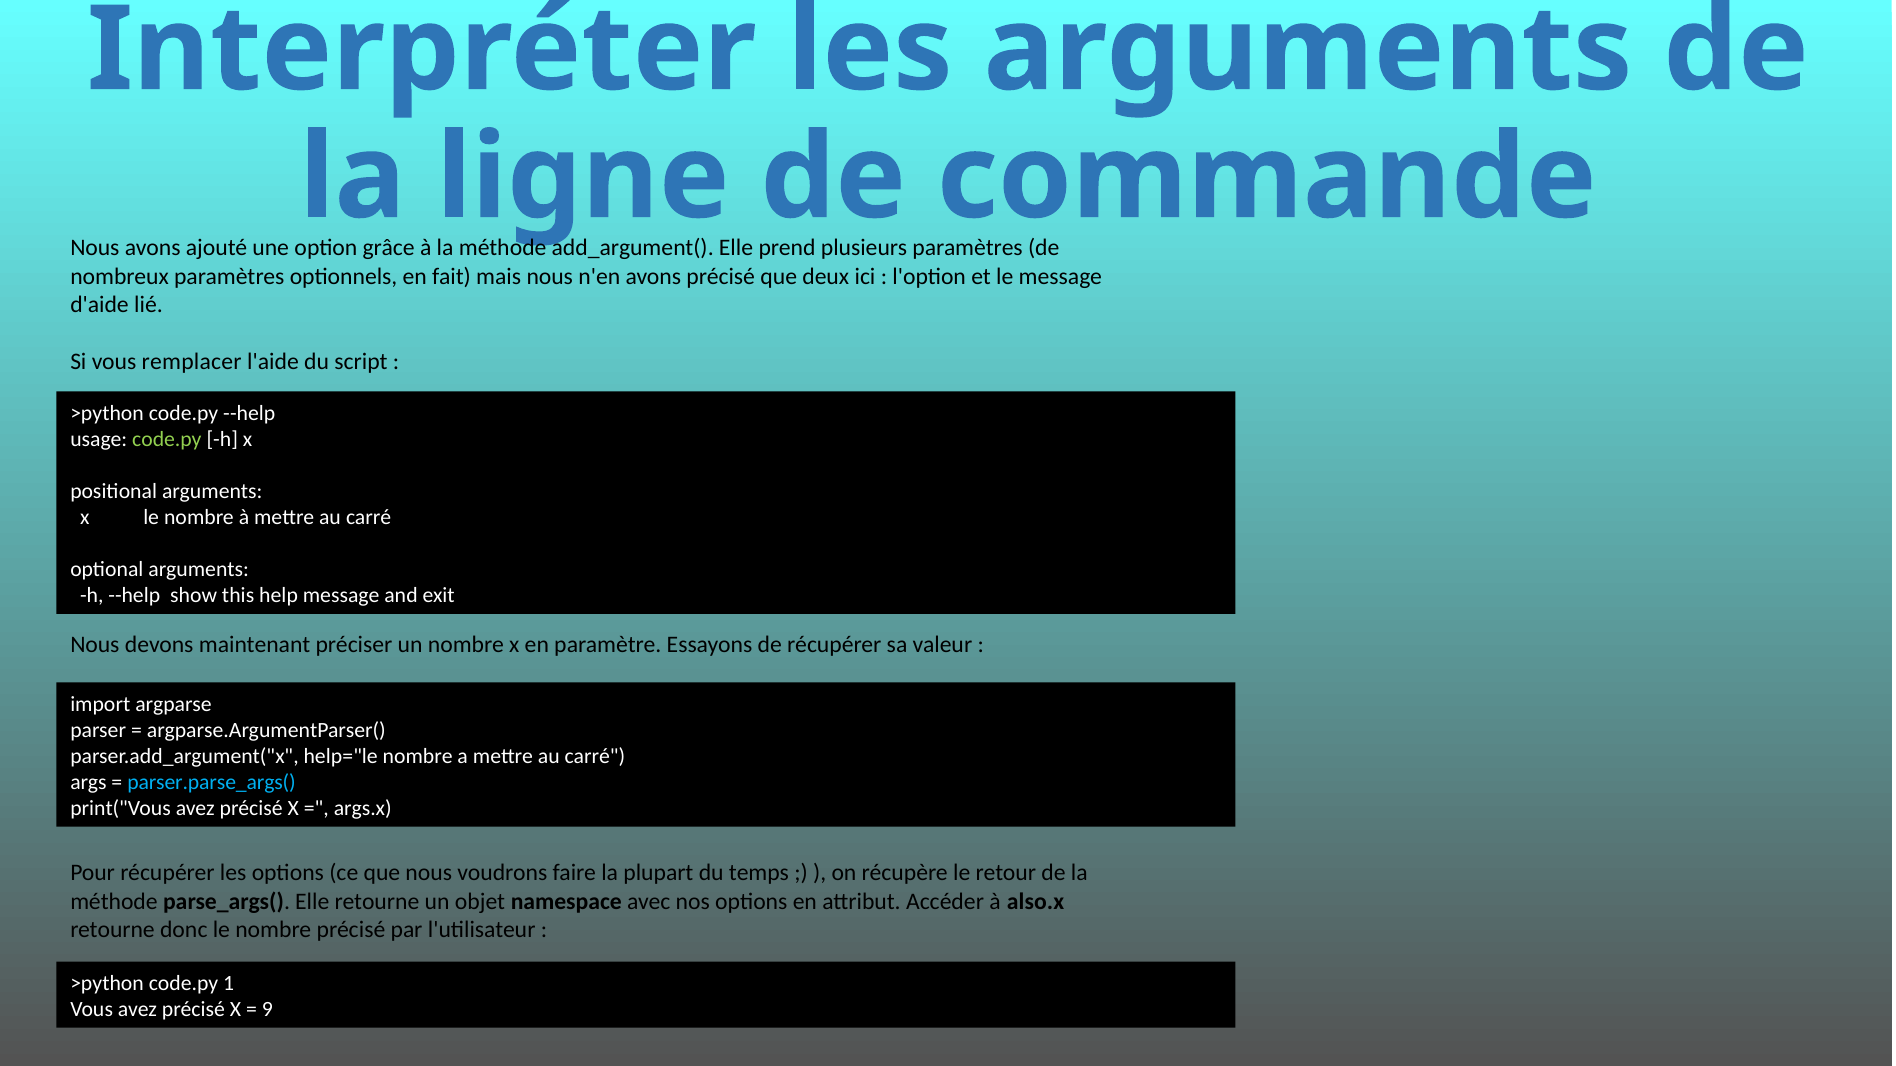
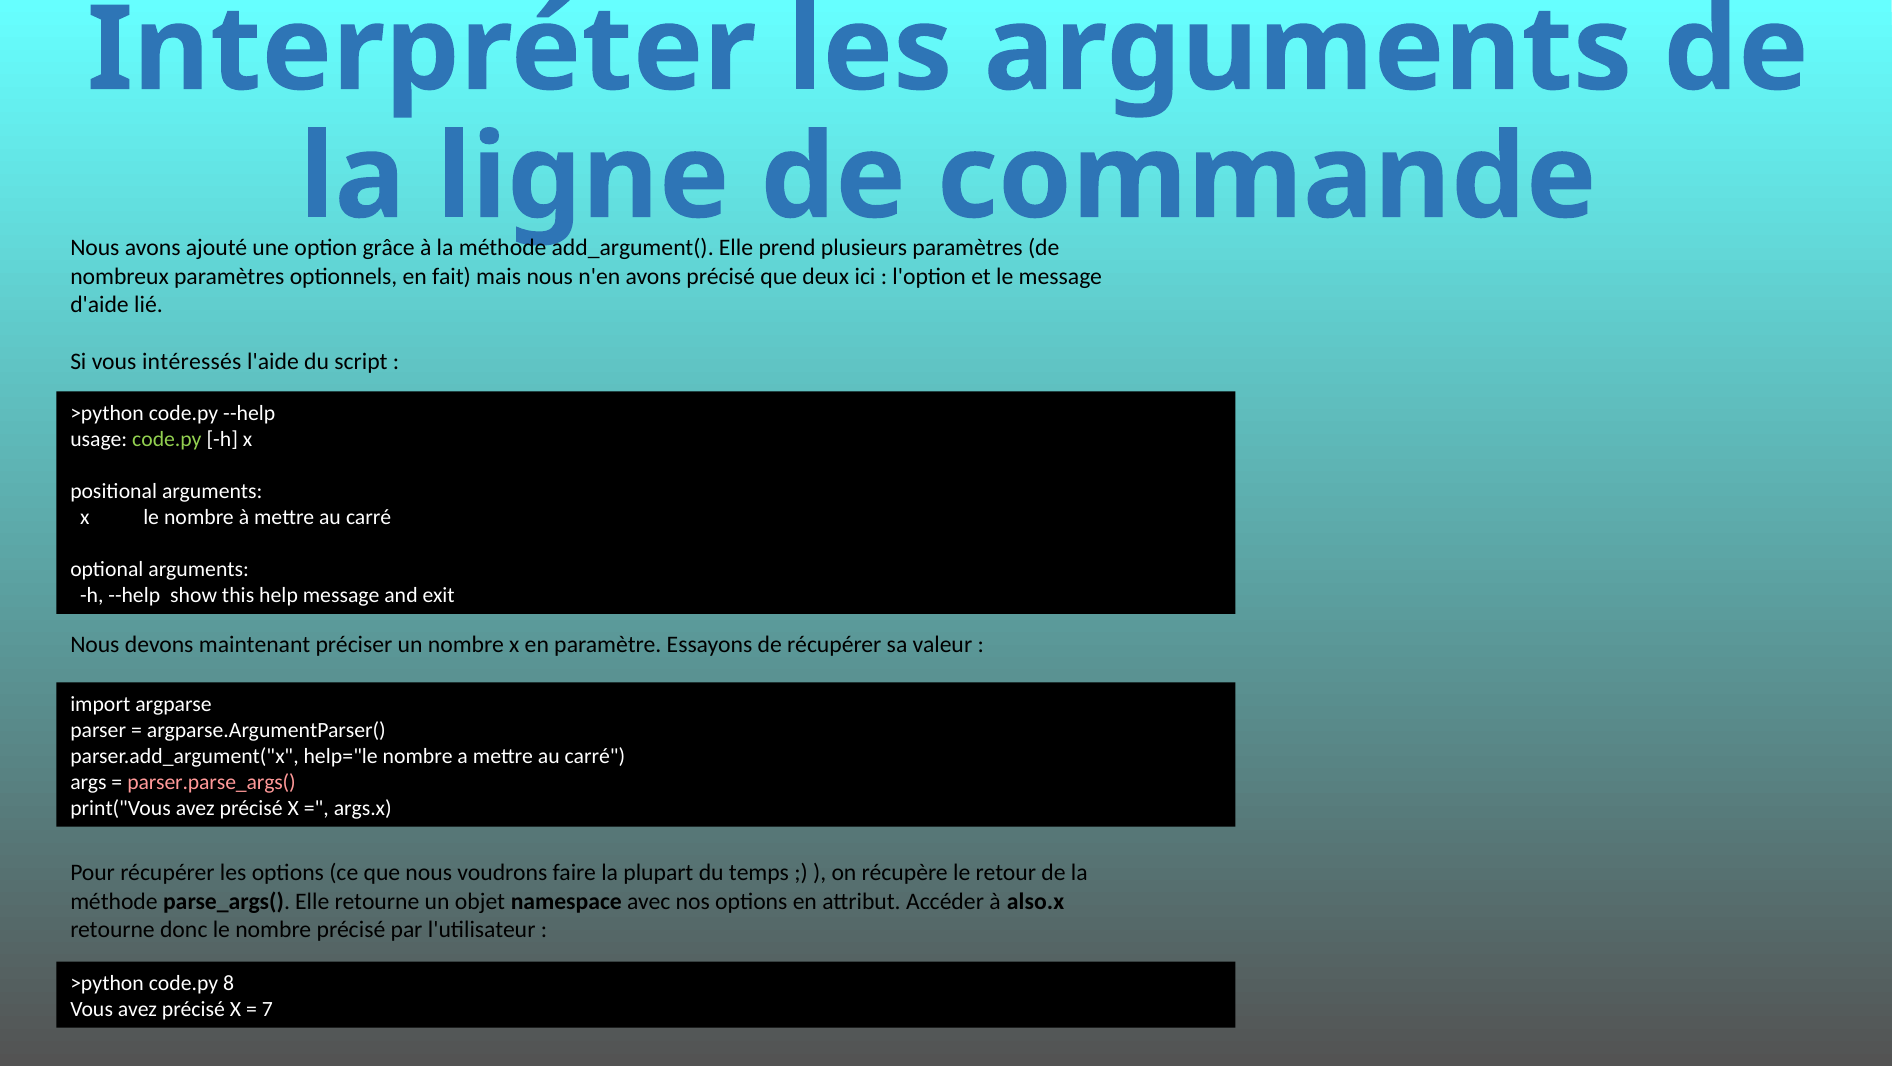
remplacer: remplacer -> intéressés (192, 362)
parser.parse_args( colour: light blue -> pink (211, 783)
1: 1 -> 8 (229, 984)
9: 9 -> 7 (267, 1010)
